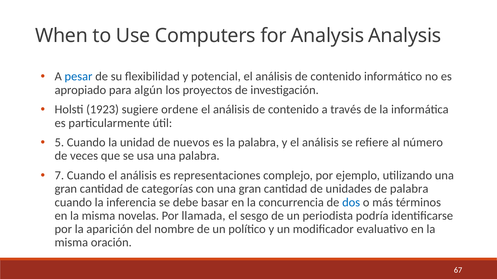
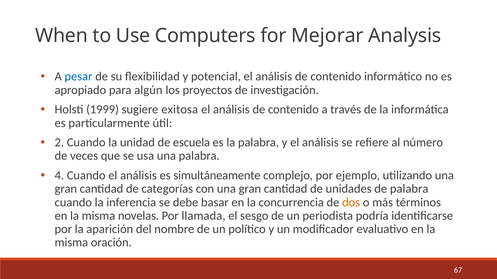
for Analysis: Analysis -> Mejorar (328, 36)
1923: 1923 -> 1999 (103, 110)
ordene: ordene -> exitosa (180, 110)
5: 5 -> 2 (59, 143)
nuevos: nuevos -> escuela (191, 143)
7: 7 -> 4 (59, 176)
representaciones: representaciones -> simultáneamente (217, 176)
dos colour: blue -> orange (351, 203)
